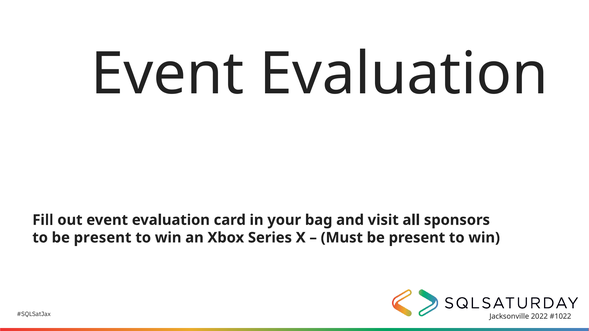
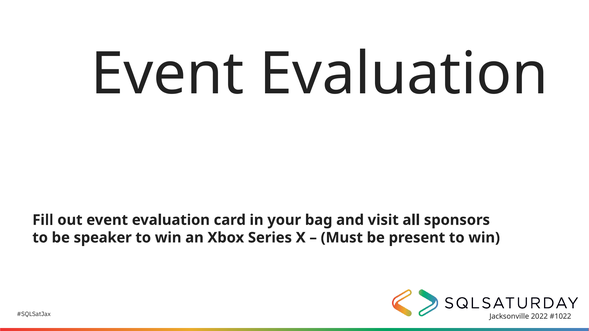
to be present: present -> speaker (103, 238)
